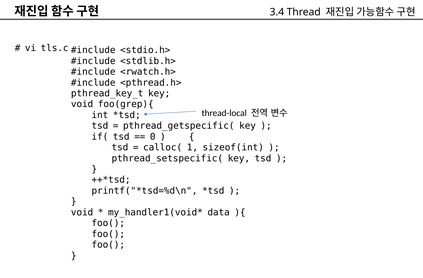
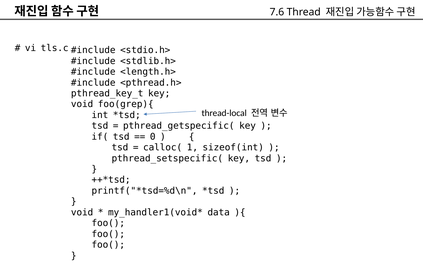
3.4: 3.4 -> 7.6 (277, 12)
<rwatch.h>: <rwatch.h> -> <length.h> (148, 72)
